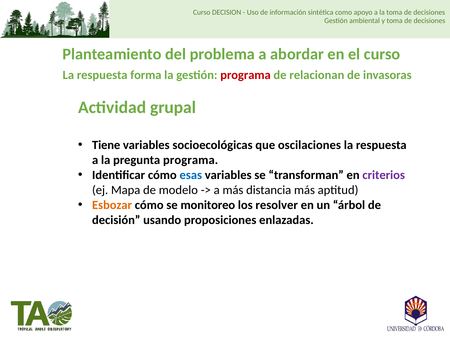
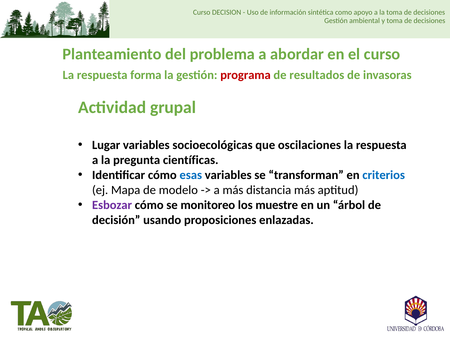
relacionan: relacionan -> resultados (317, 75)
Tiene: Tiene -> Lugar (106, 145)
pregunta programa: programa -> científicas (191, 160)
criterios colour: purple -> blue (384, 175)
Esbozar colour: orange -> purple (112, 205)
resolver: resolver -> muestre (277, 205)
